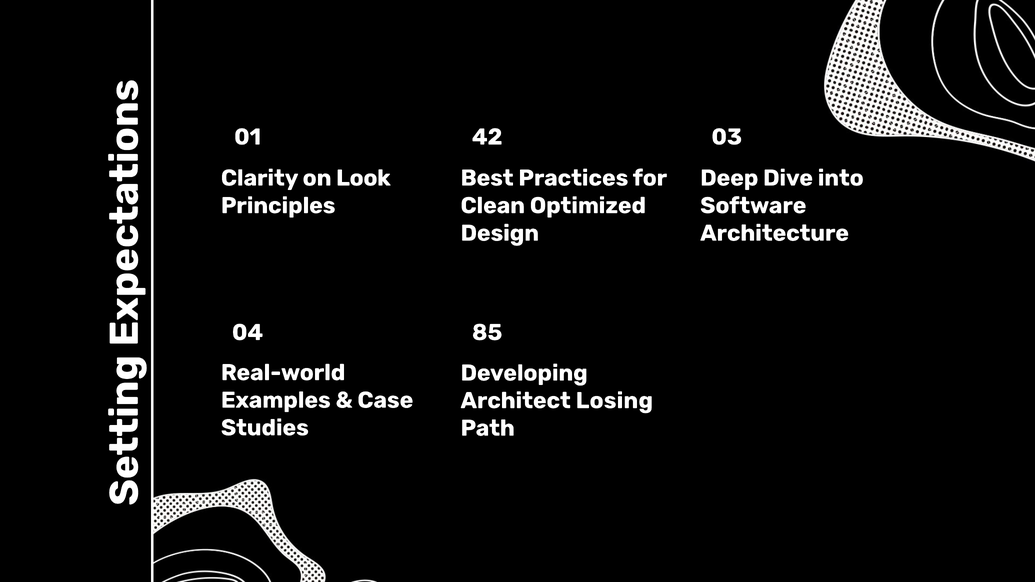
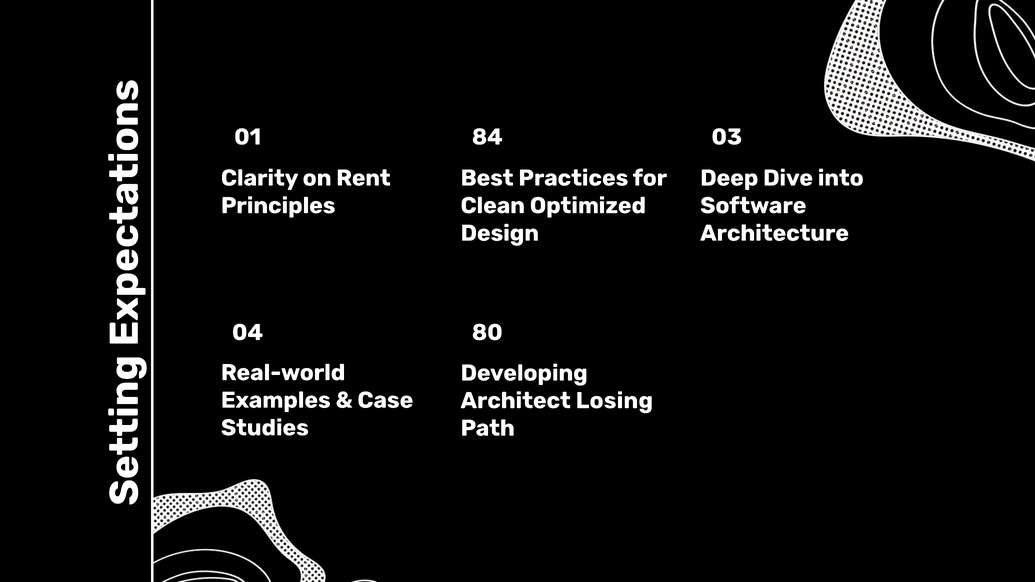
42: 42 -> 84 (487, 137)
Look: Look -> Rent (363, 178)
85: 85 -> 80 (487, 333)
